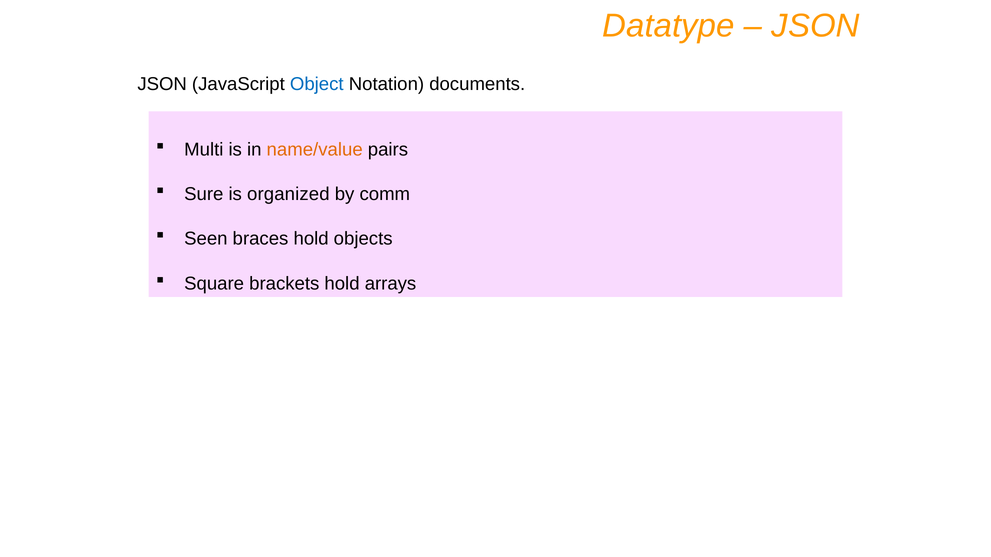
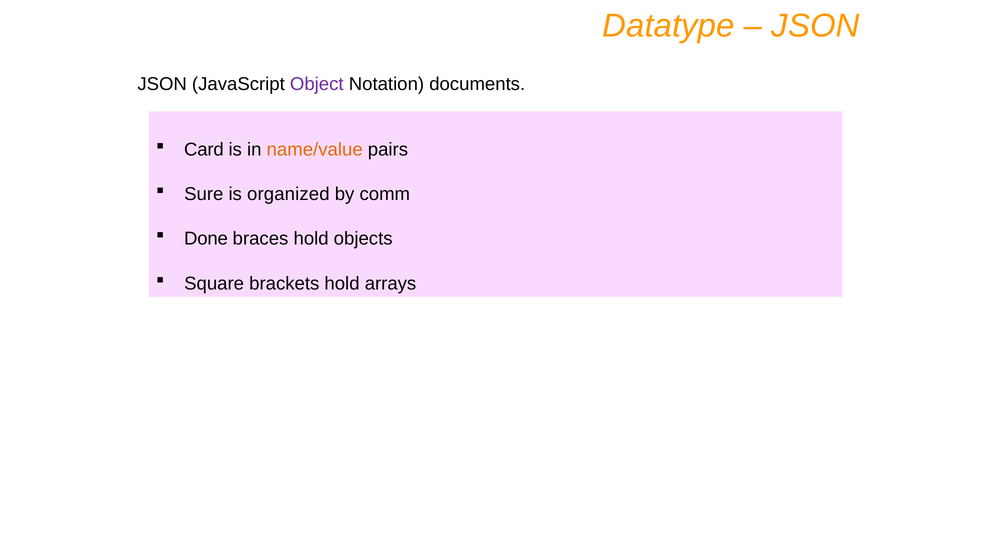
Object colour: blue -> purple (317, 84)
Multi: Multi -> Card (204, 150)
Seen: Seen -> Done (206, 239)
